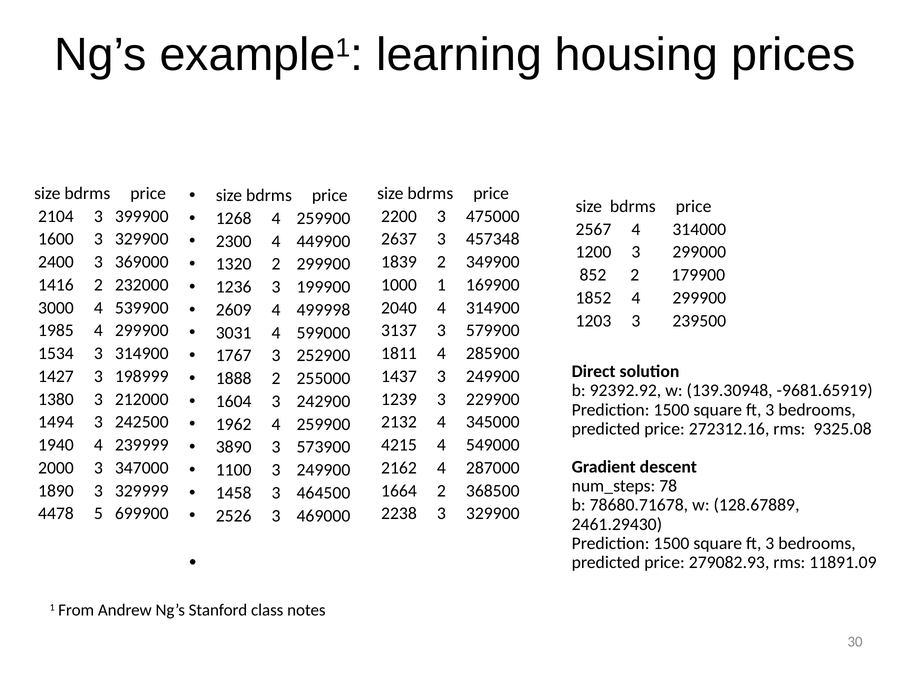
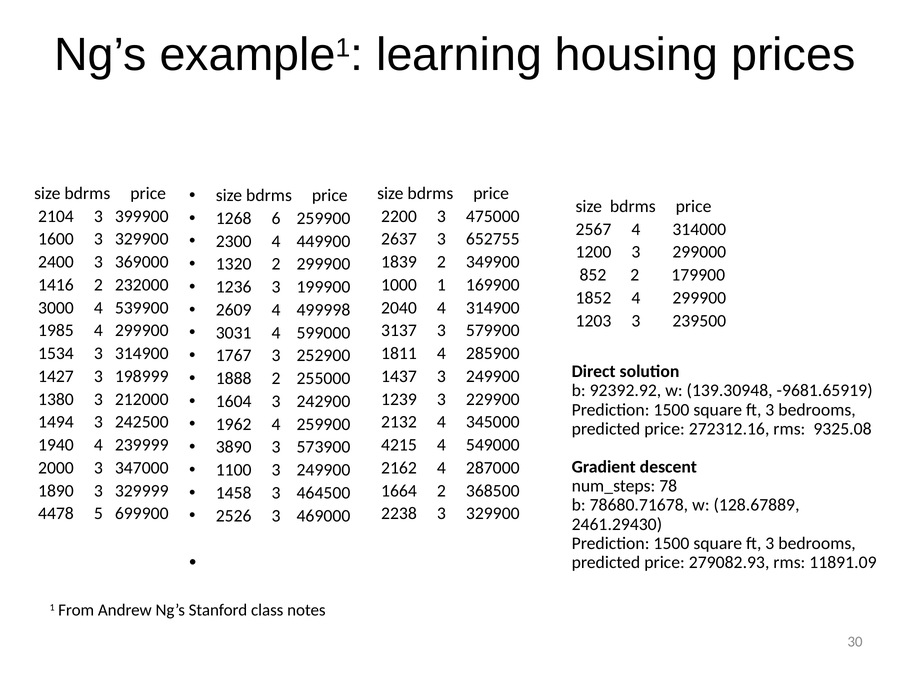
1268 4: 4 -> 6 (276, 218)
457348: 457348 -> 652755 (493, 239)
